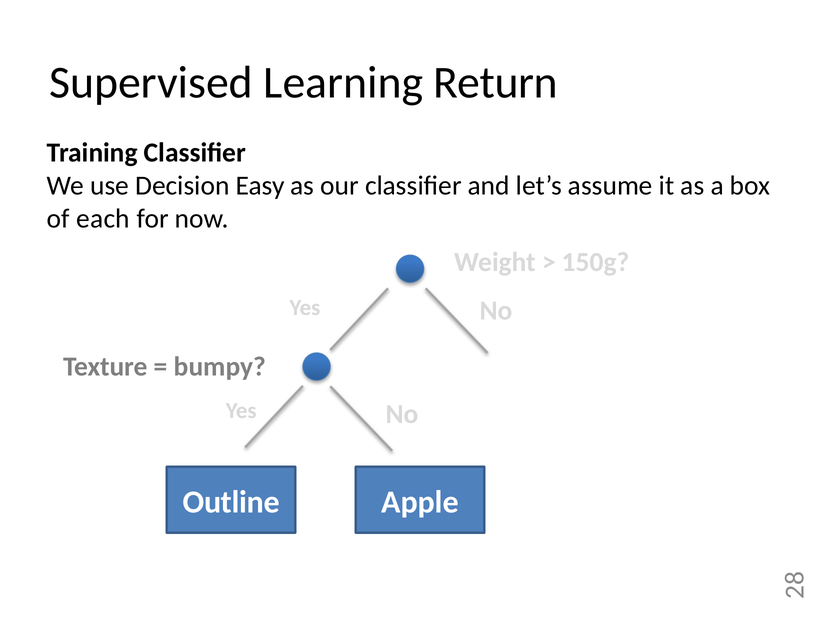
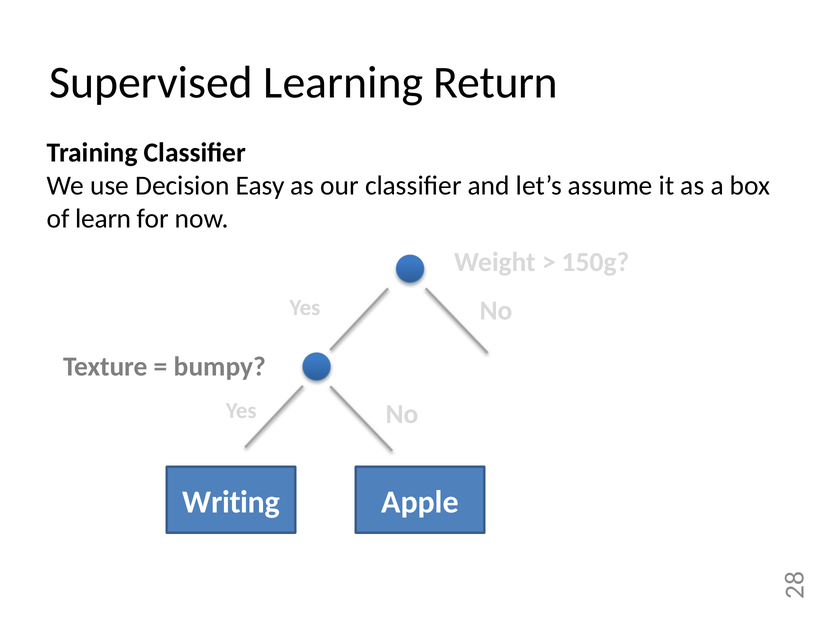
each: each -> learn (103, 219)
Outline: Outline -> Writing (231, 502)
